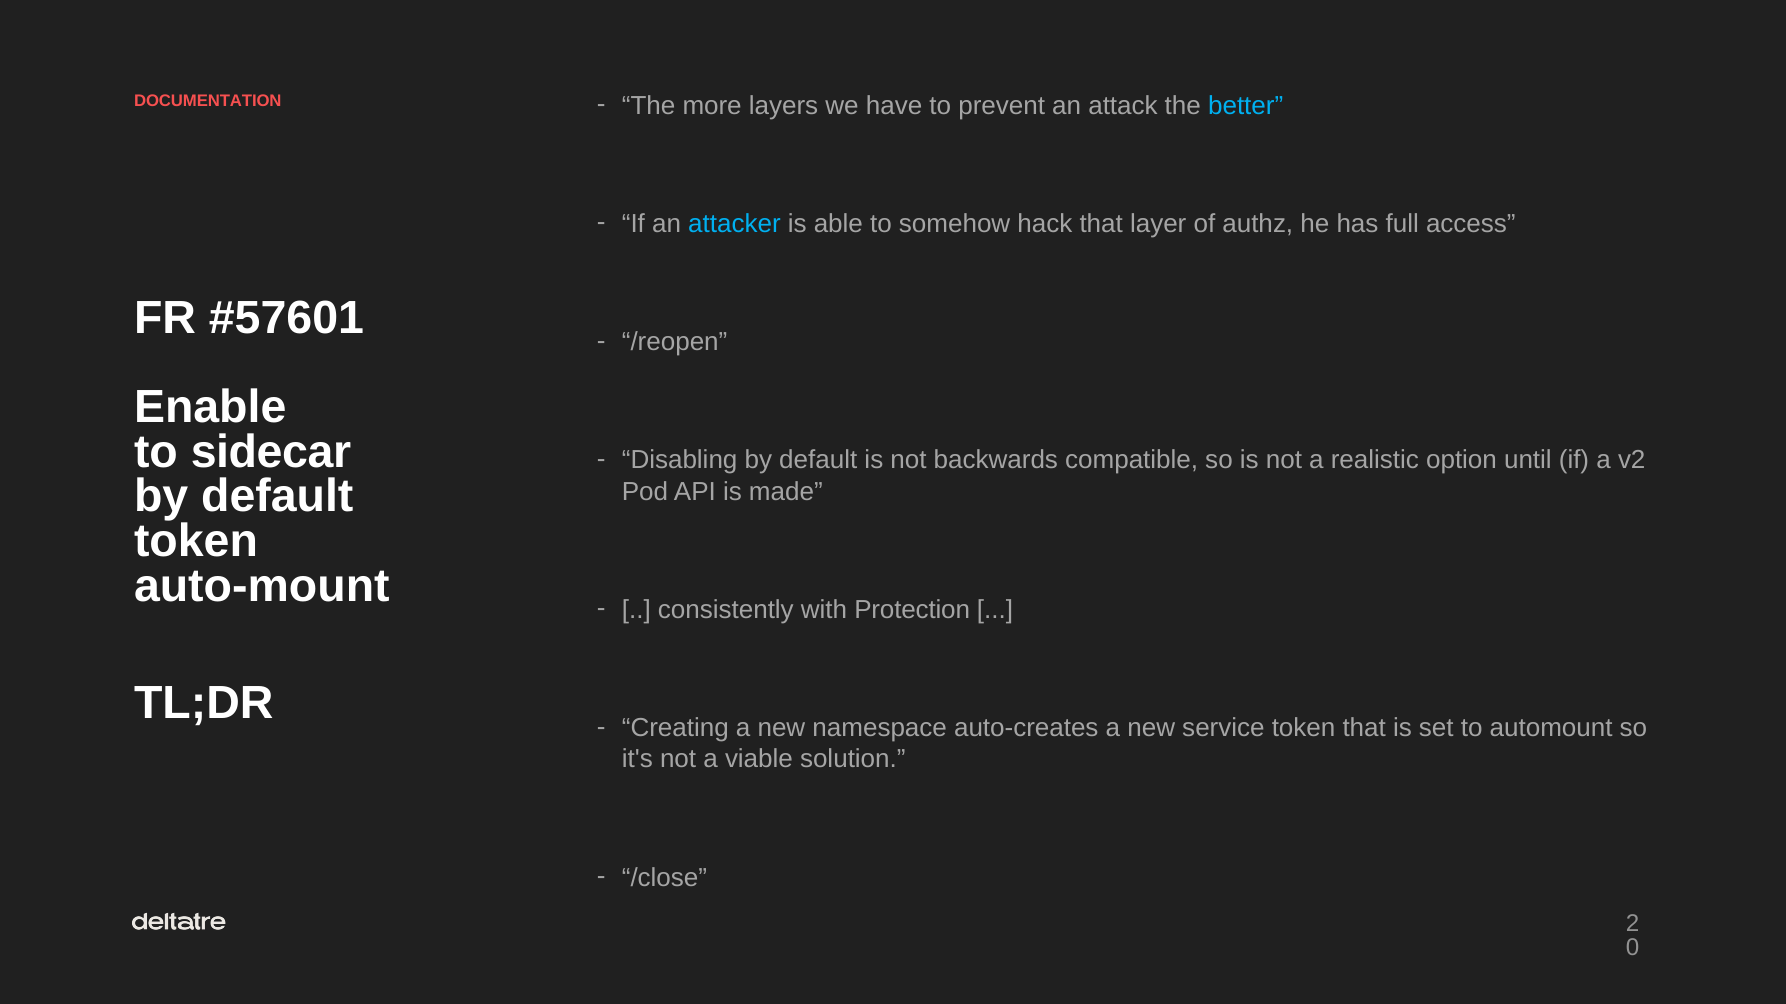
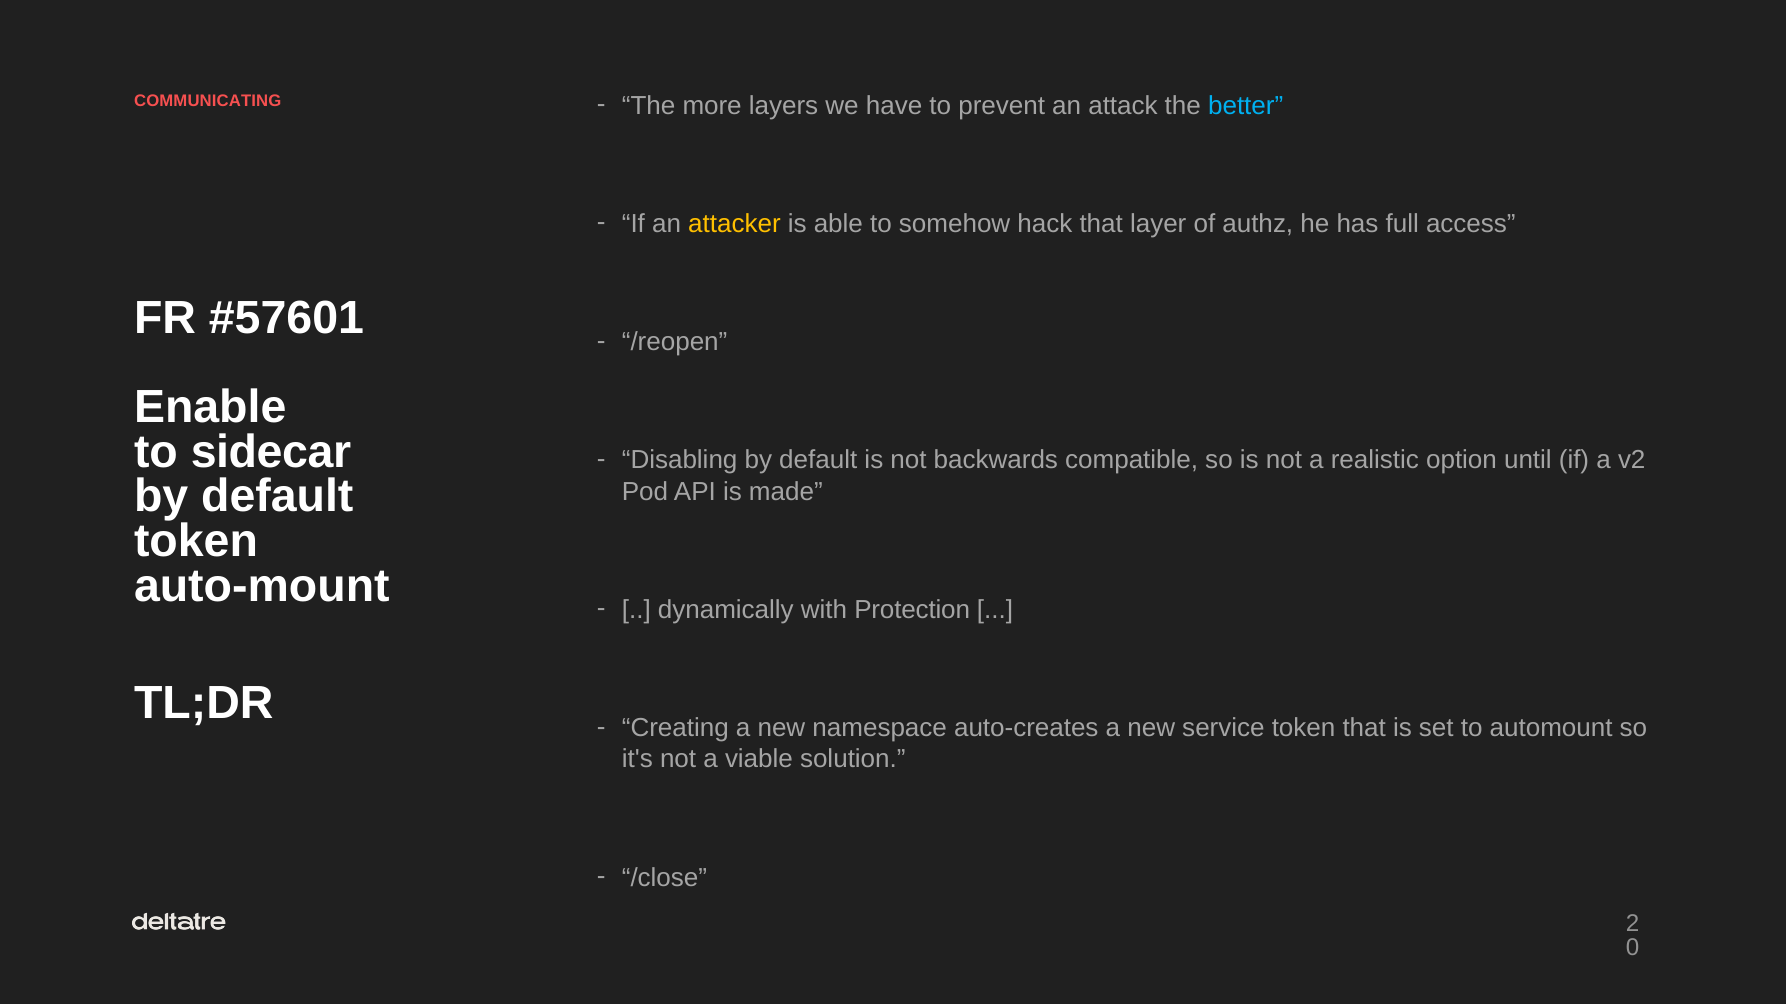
DOCUMENTATION: DOCUMENTATION -> COMMUNICATING (208, 101)
attacker colour: light blue -> yellow (734, 224)
consistently: consistently -> dynamically (726, 610)
